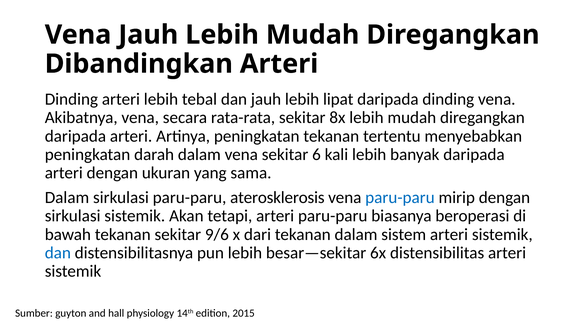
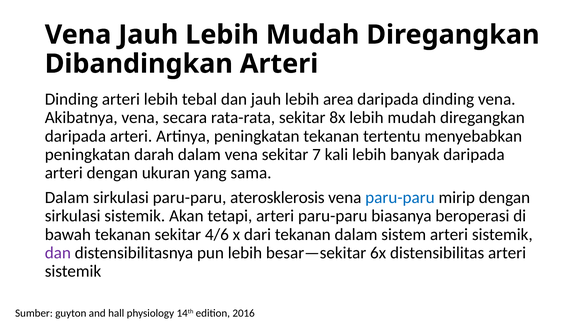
lipat: lipat -> area (338, 99)
6: 6 -> 7 (316, 155)
9/6: 9/6 -> 4/6 (217, 235)
dan colour: blue -> purple (58, 253)
2015: 2015 -> 2016 (244, 313)
